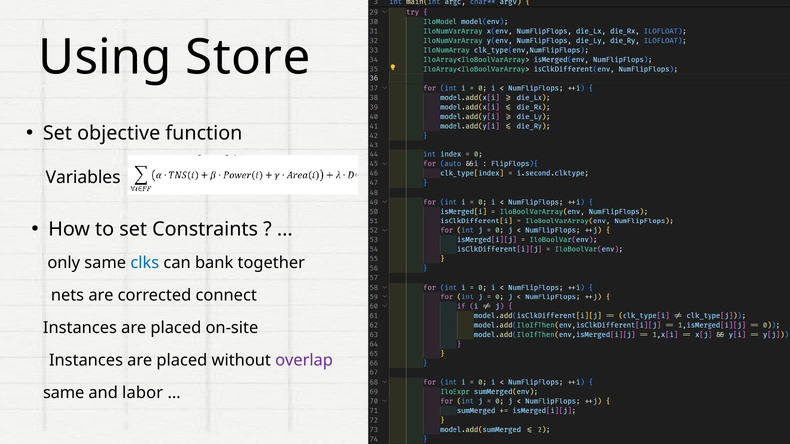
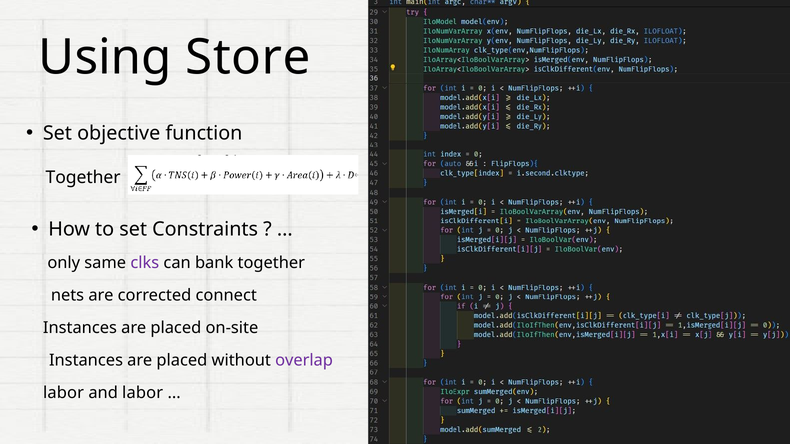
Variables: Variables -> Together (83, 178)
clks colour: blue -> purple (145, 263)
same: same -> labor (64, 393)
